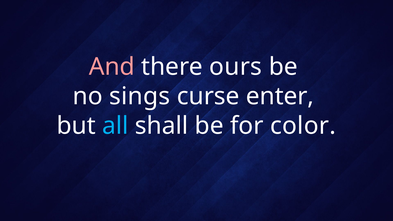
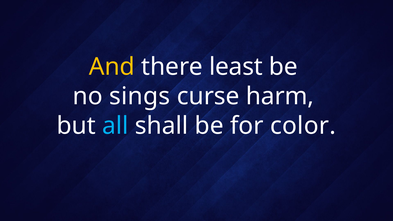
And colour: pink -> yellow (112, 67)
ours: ours -> least (236, 67)
enter: enter -> harm (280, 96)
